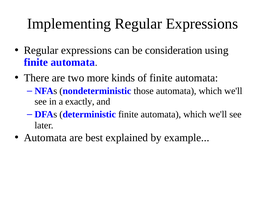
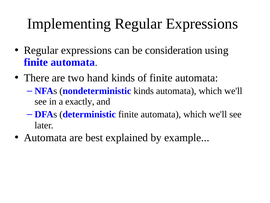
more: more -> hand (98, 78)
nondeterministic those: those -> kinds (144, 91)
